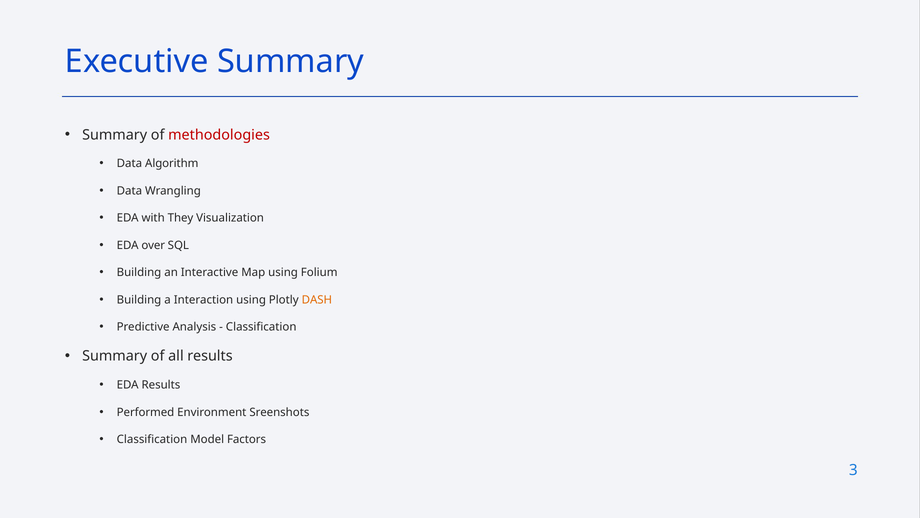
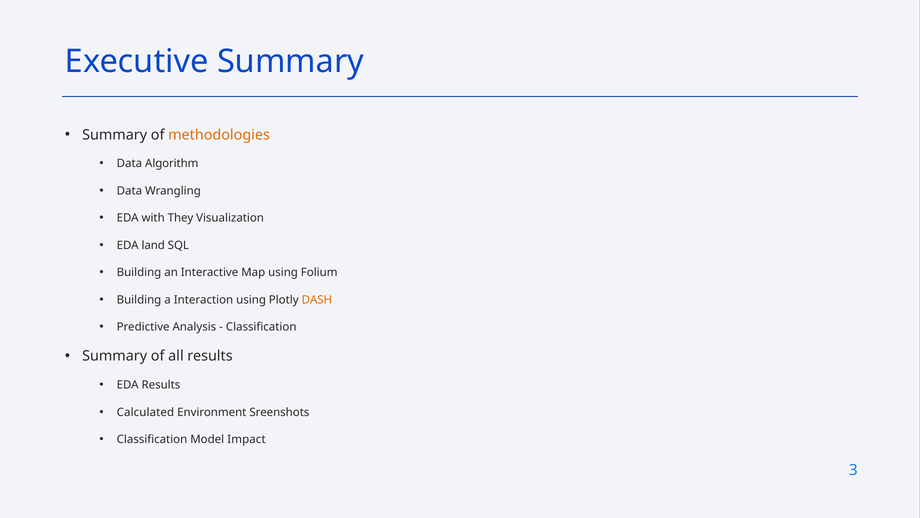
methodologies colour: red -> orange (219, 135)
over: over -> land (153, 245)
Performed: Performed -> Calculated (145, 412)
Factors: Factors -> Impact (246, 439)
